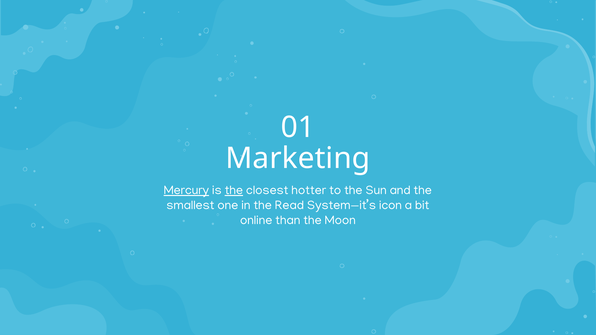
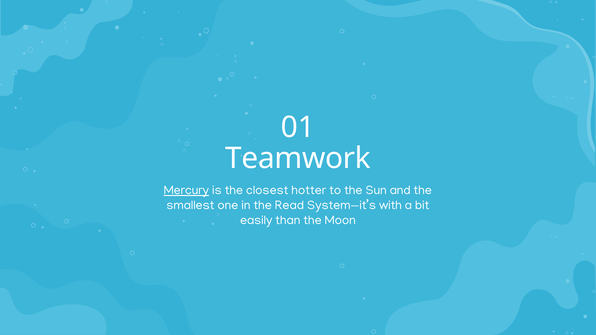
Marketing: Marketing -> Teamwork (298, 158)
the underline: present -> none (234, 190)
icon: icon -> with (390, 205)
online: online -> easily (256, 220)
